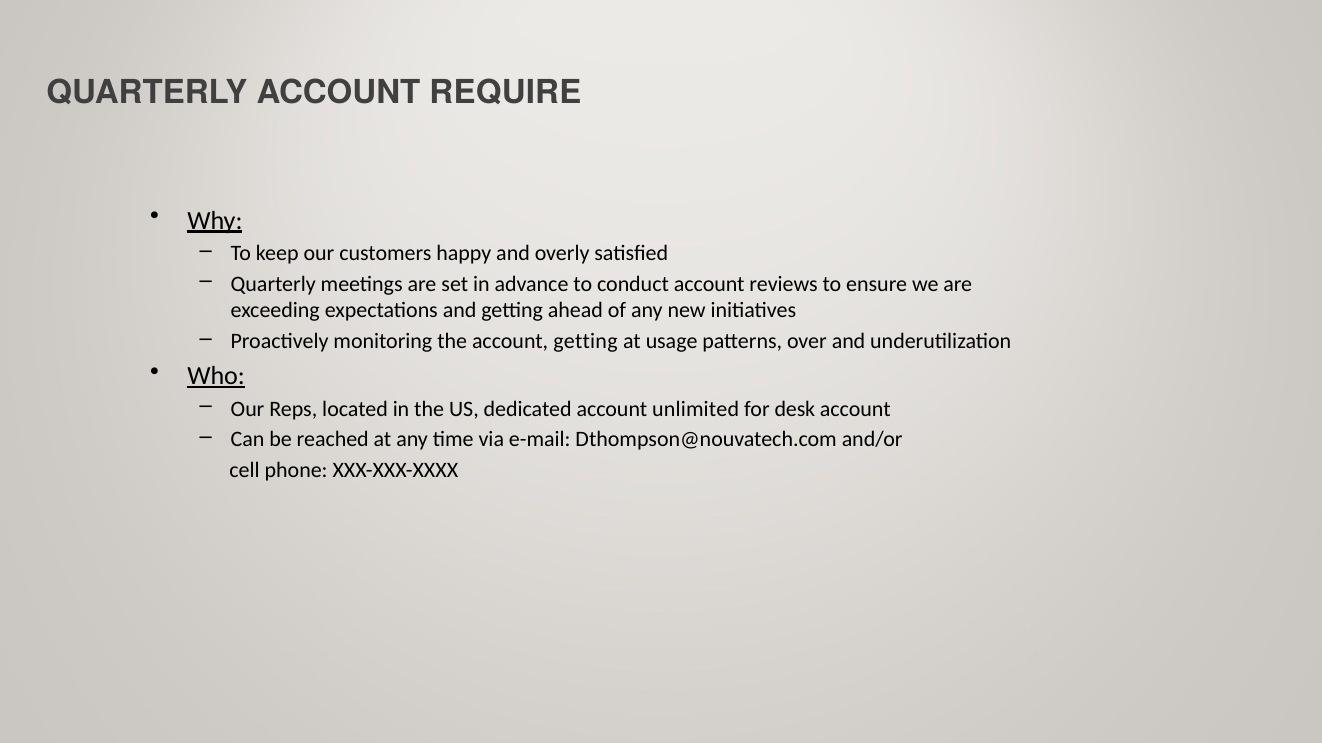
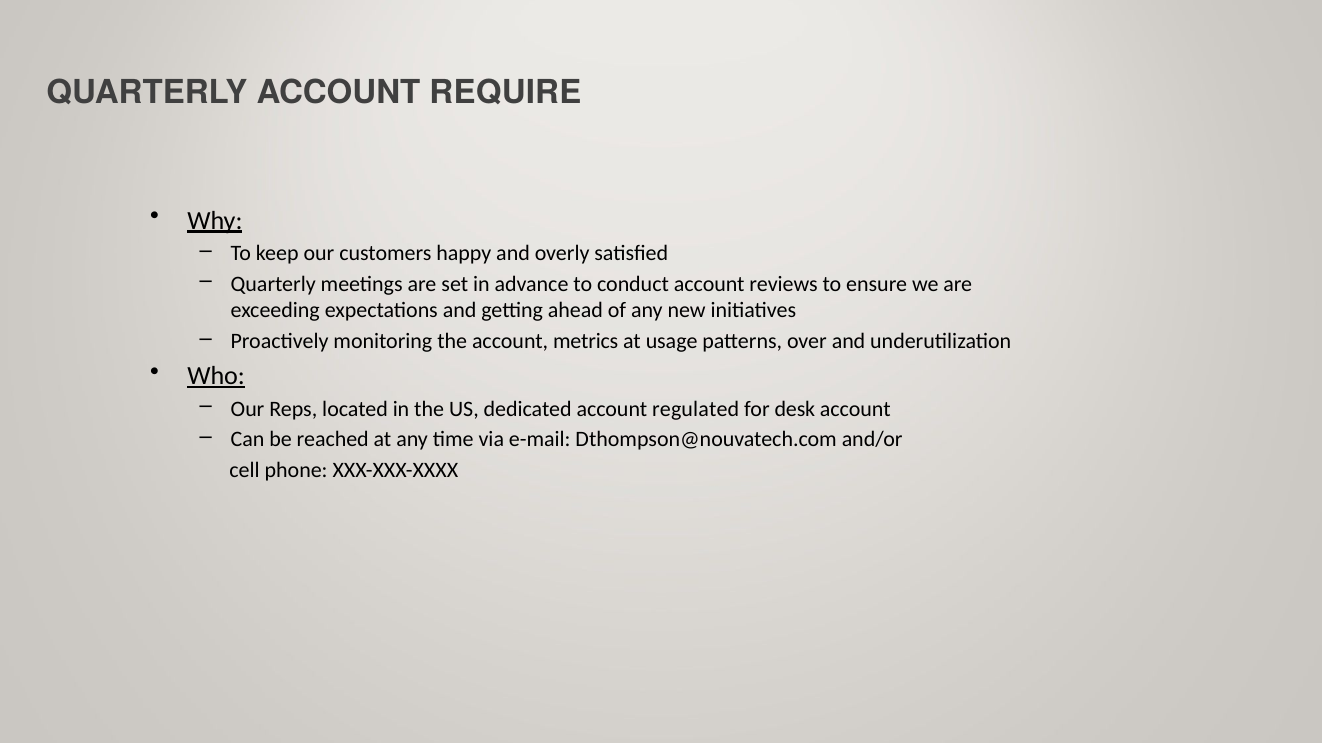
account getting: getting -> metrics (586, 342)
unlimited: unlimited -> regulated (696, 409)
